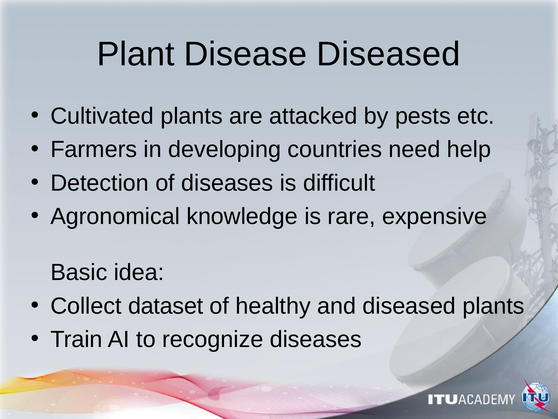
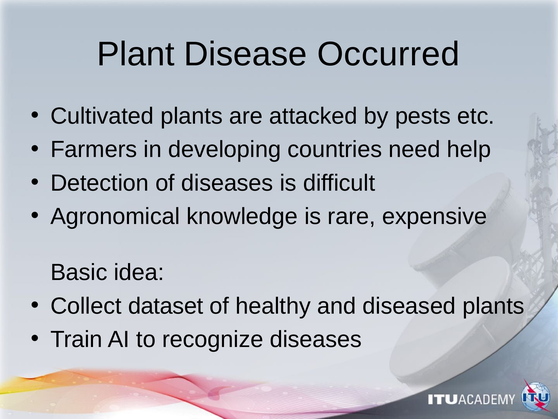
Disease Diseased: Diseased -> Occurred (388, 54)
